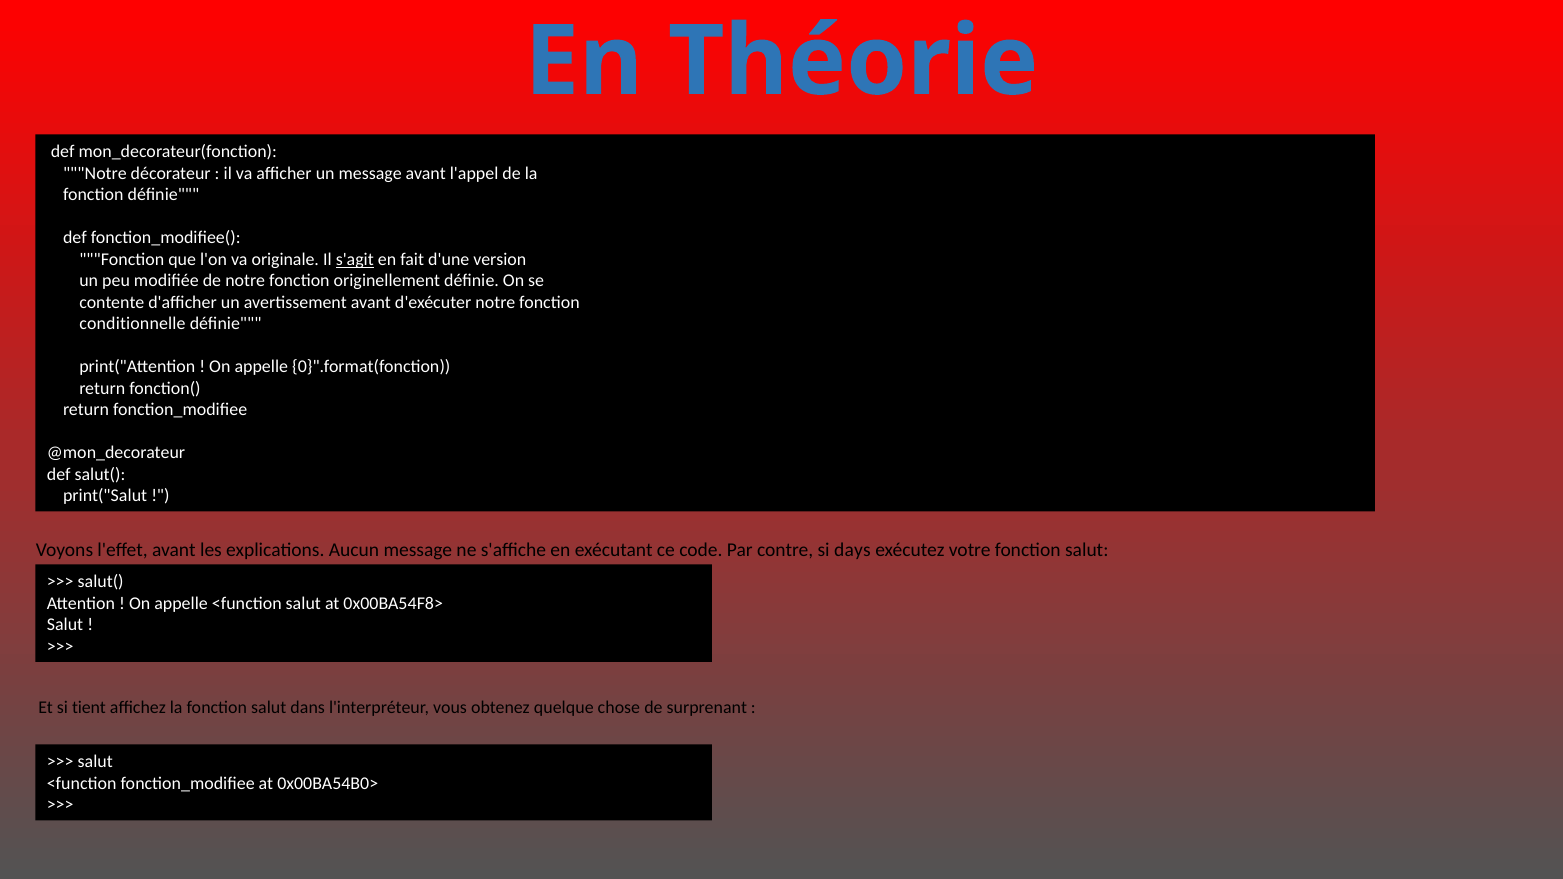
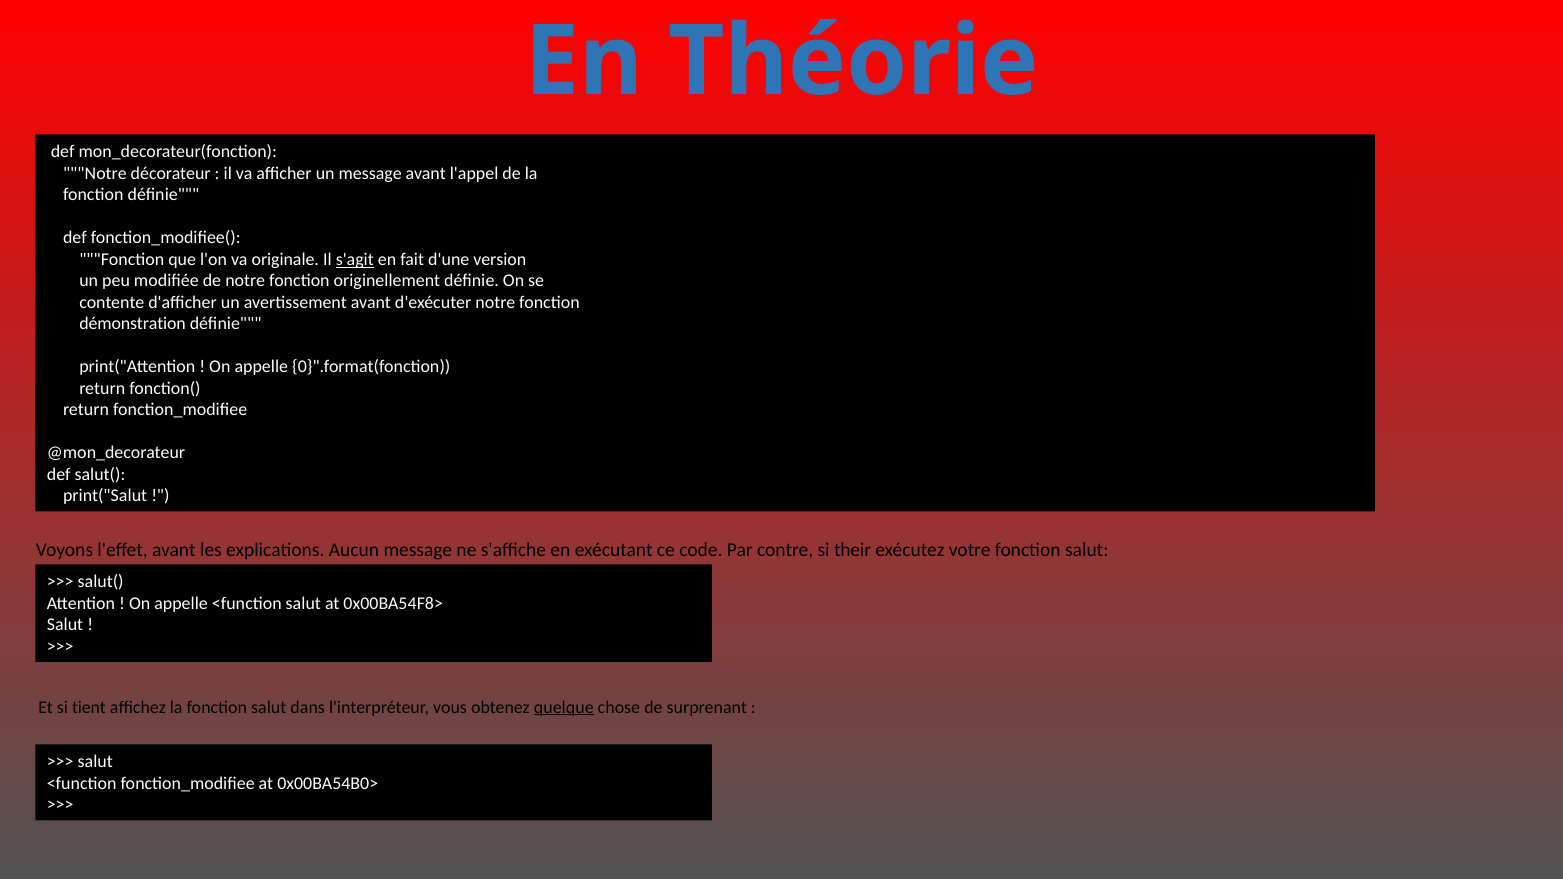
conditionnelle: conditionnelle -> démonstration (133, 324)
days: days -> their (853, 550)
quelque underline: none -> present (564, 707)
